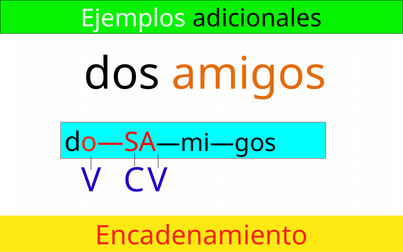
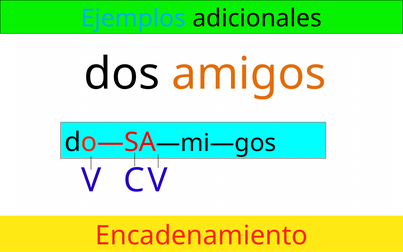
Ejemplos colour: white -> light blue (133, 18)
